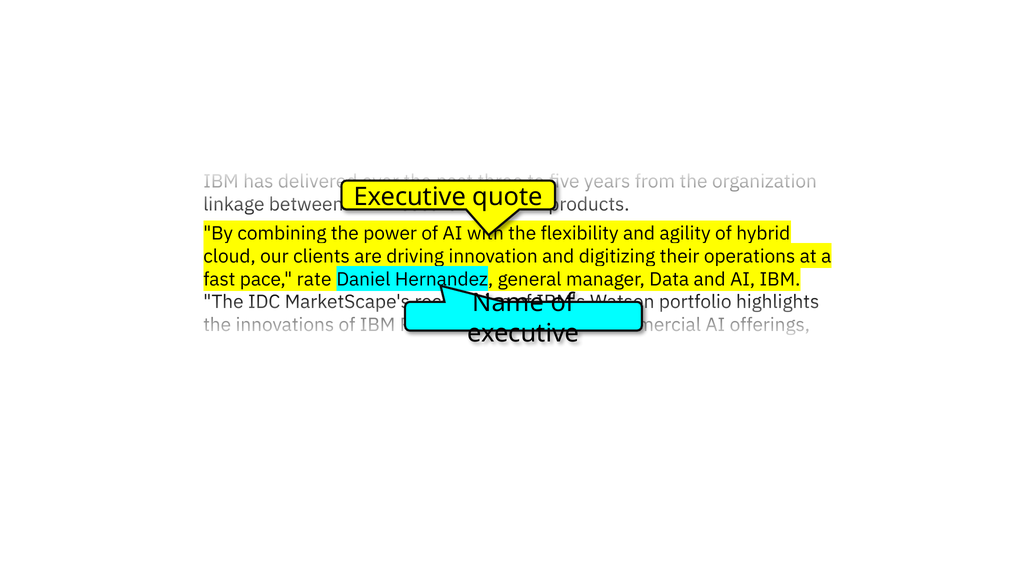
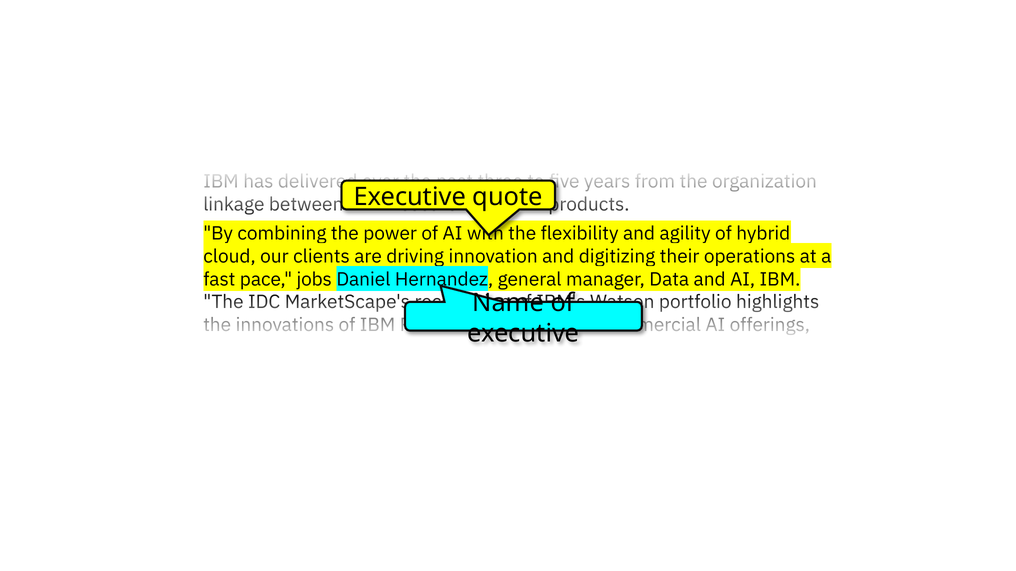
rate: rate -> jobs (314, 280)
